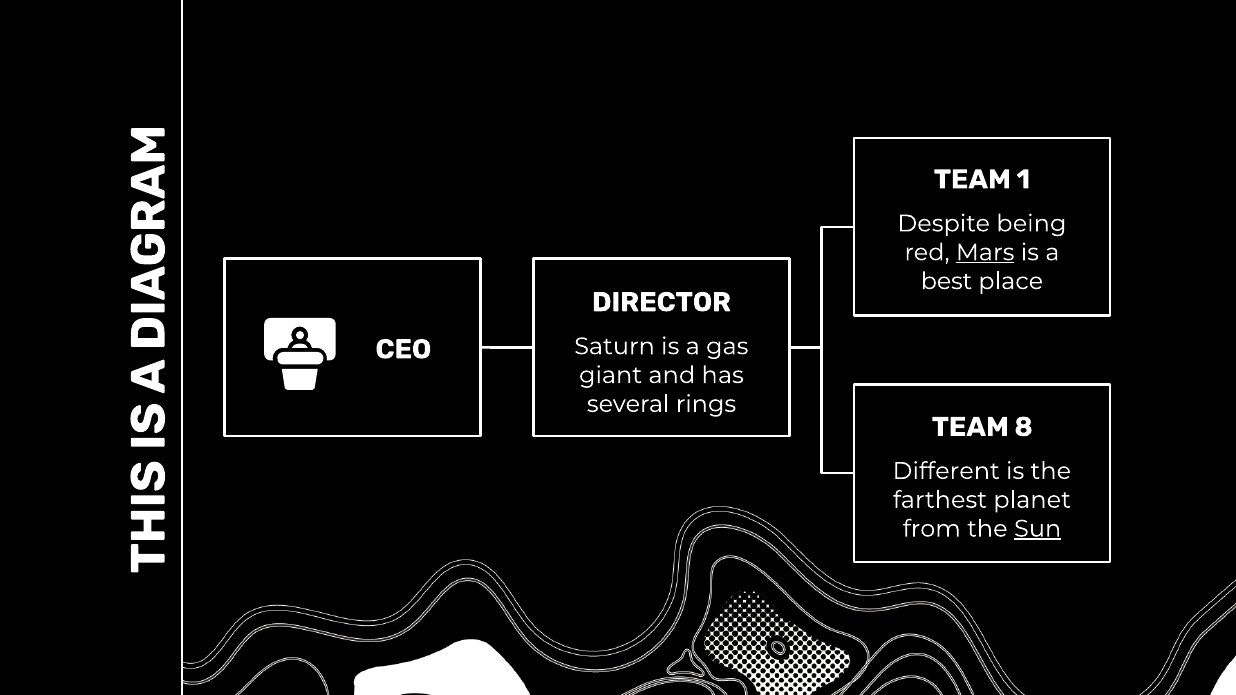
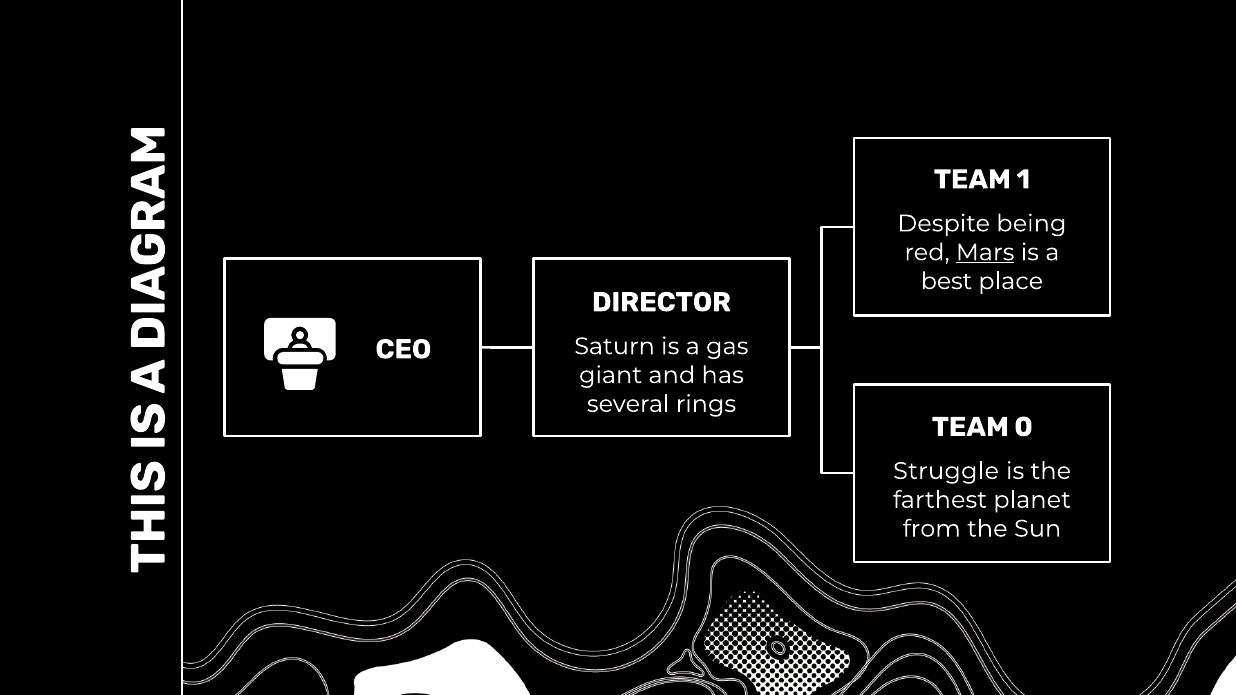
8: 8 -> 0 (1024, 427)
Different: Different -> Struggle (946, 471)
Sun underline: present -> none (1038, 529)
